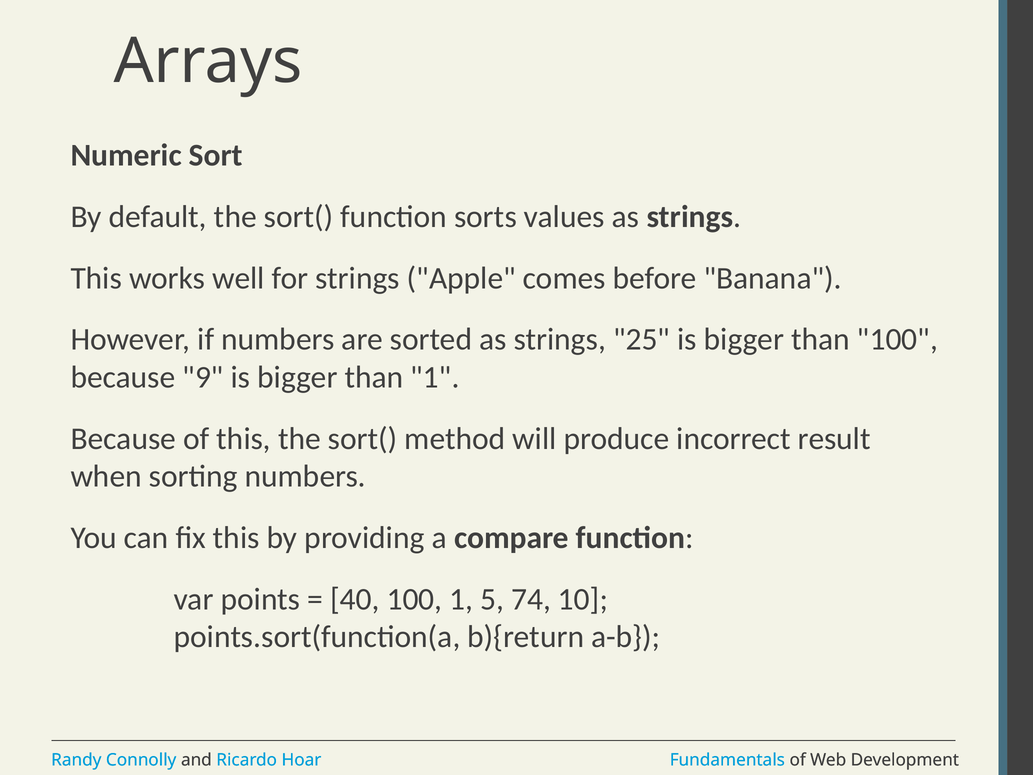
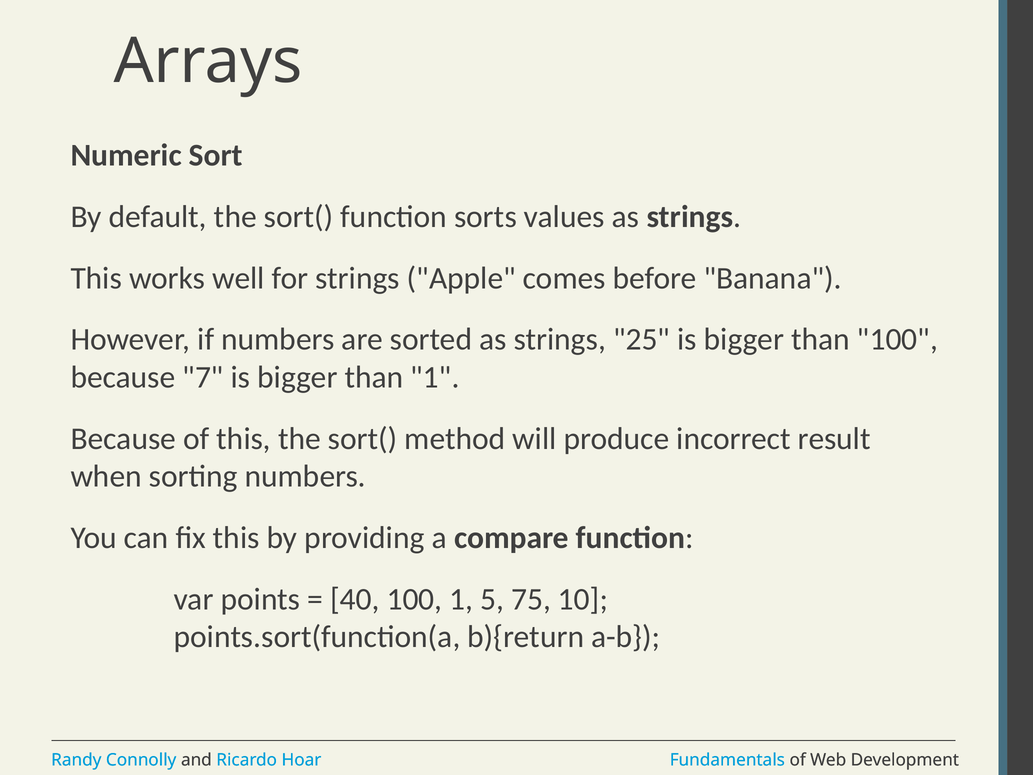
9: 9 -> 7 (203, 377)
74: 74 -> 75 (531, 599)
